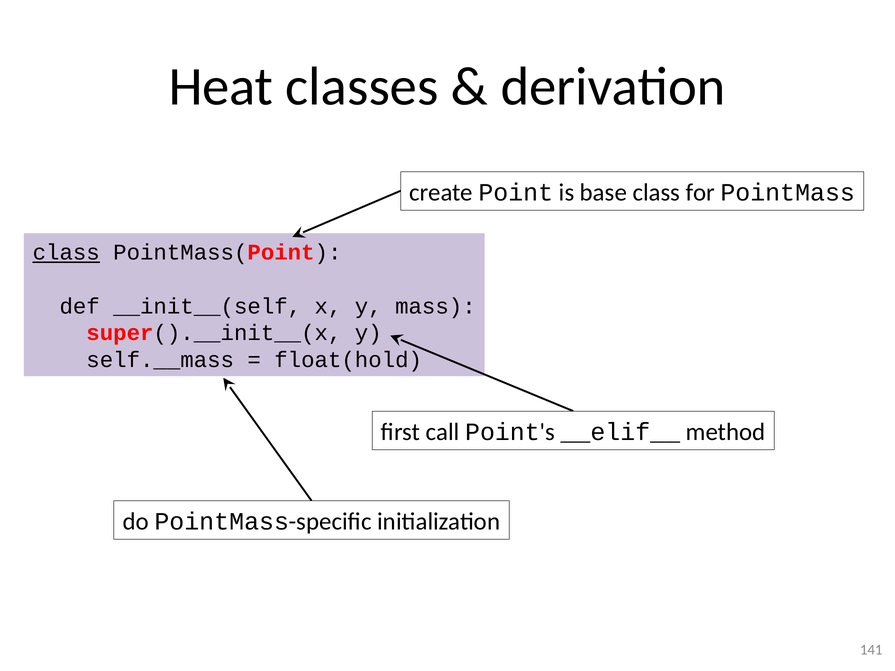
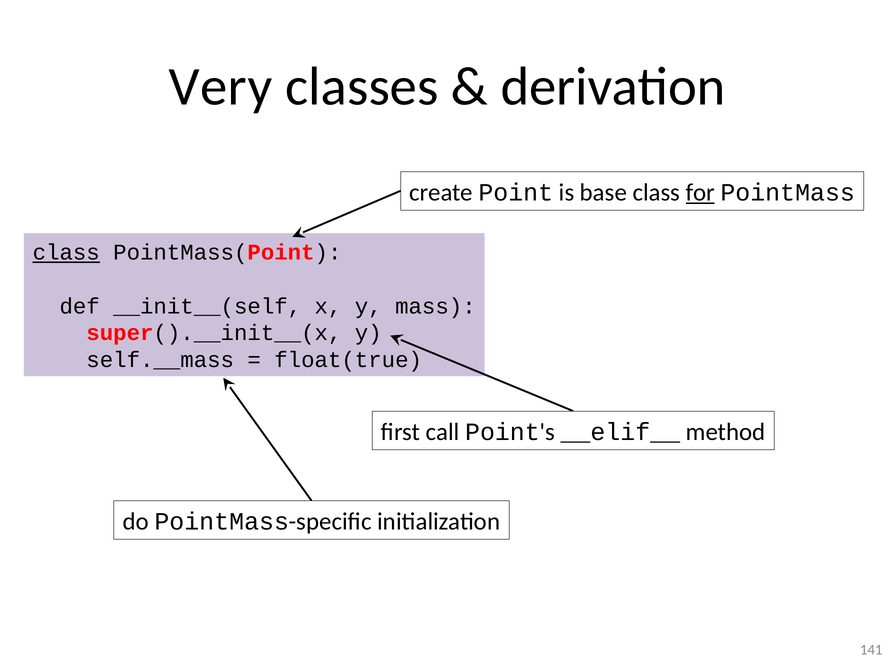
Heat: Heat -> Very (220, 87)
for underline: none -> present (700, 193)
float(hold: float(hold -> float(true (348, 360)
